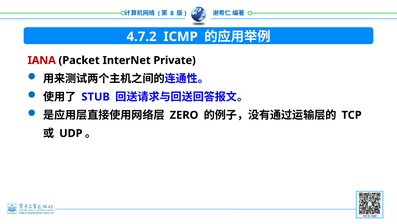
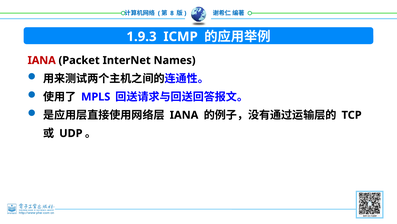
4.7.2: 4.7.2 -> 1.9.3 (141, 37)
Private: Private -> Names (175, 60)
STUB: STUB -> MPLS (96, 97)
ZERO: ZERO -> IANA (184, 115)
